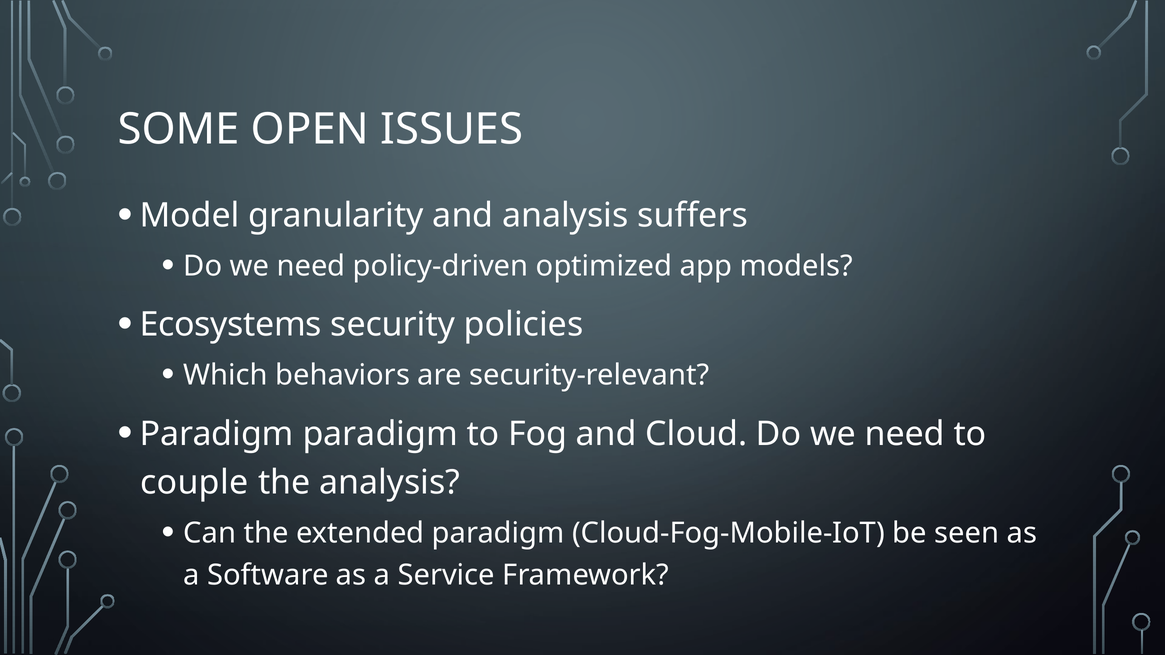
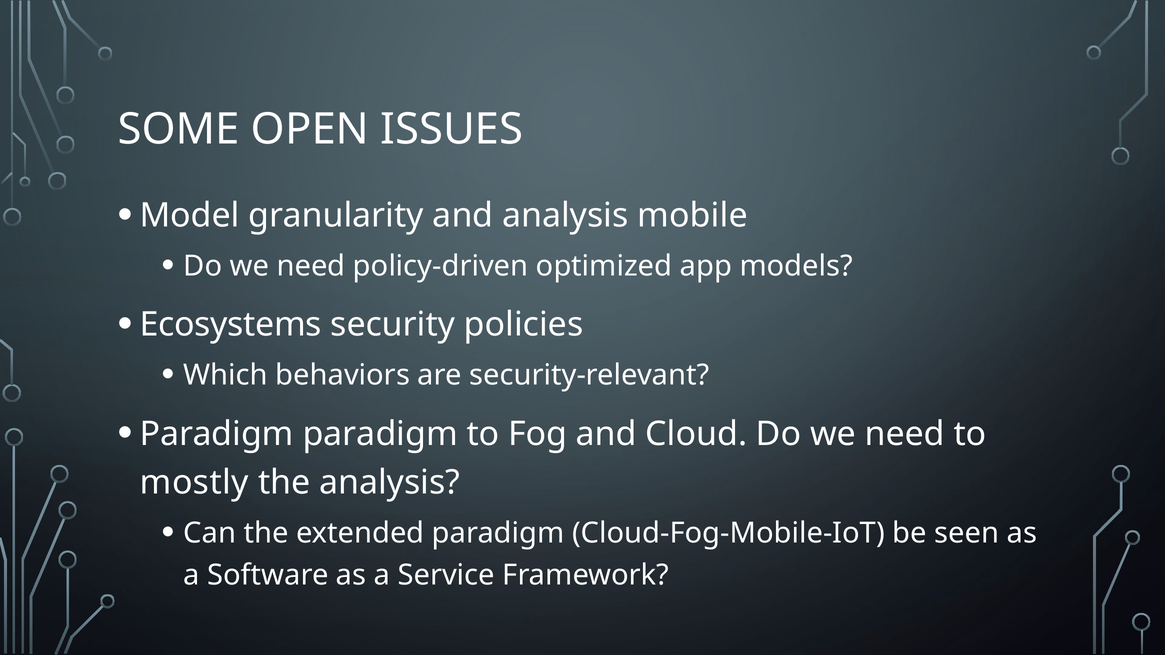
suffers: suffers -> mobile (693, 216)
couple: couple -> mostly (194, 483)
